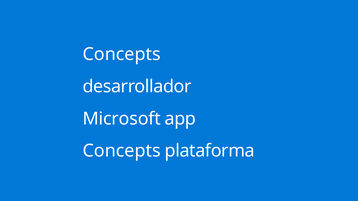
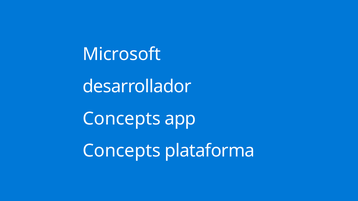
Concepts: Concepts -> Microsoft (122, 54)
Microsoft: Microsoft -> Concepts (122, 119)
